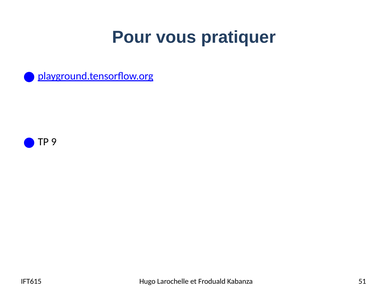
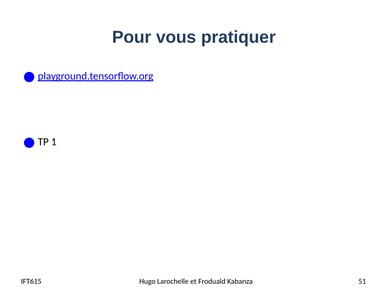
9: 9 -> 1 (54, 142)
